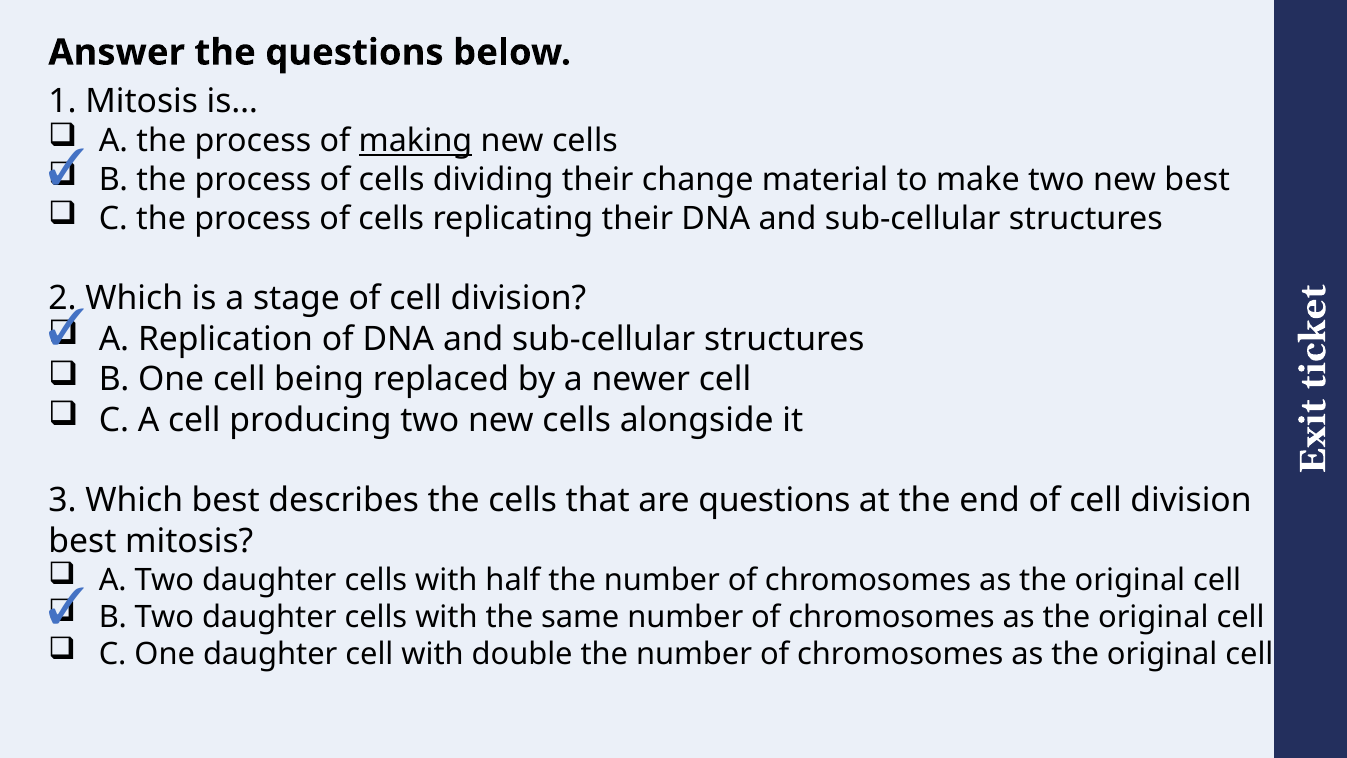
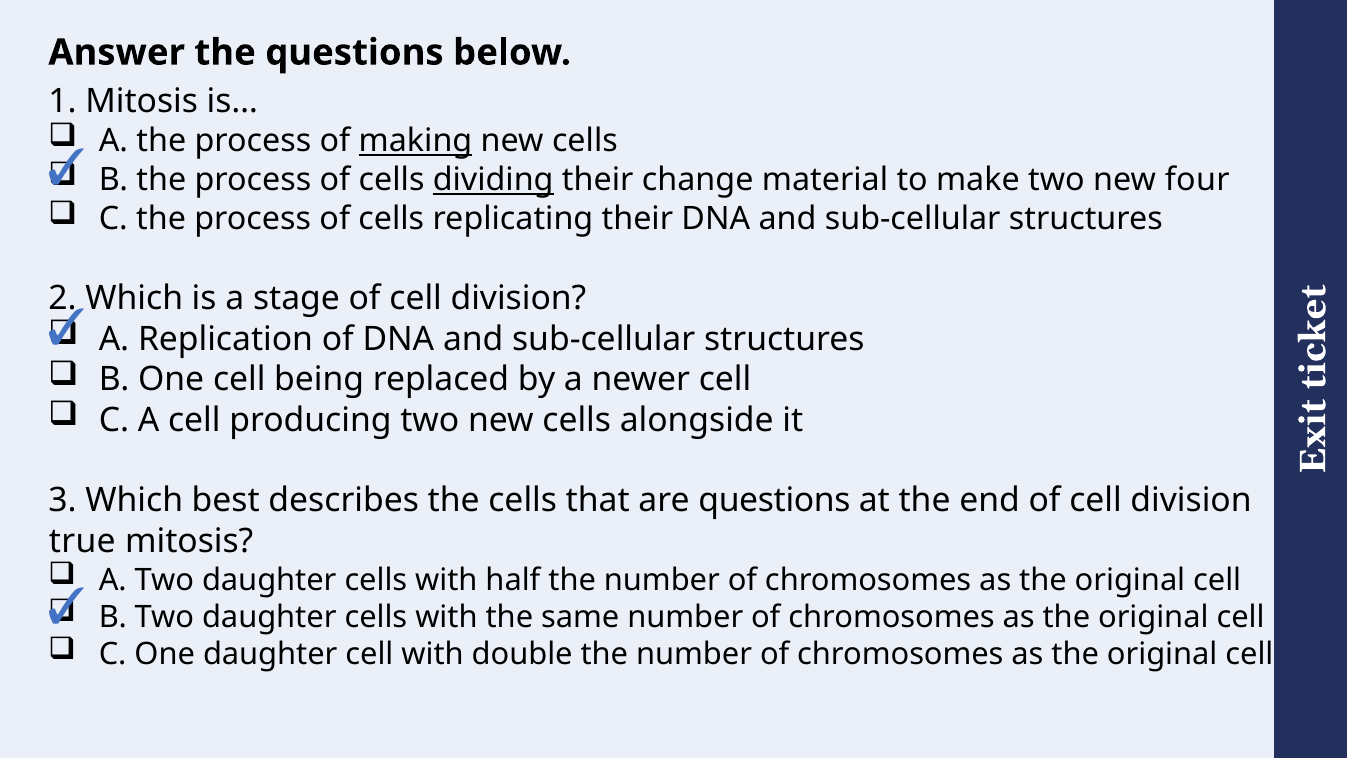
dividing underline: none -> present (493, 180)
new best: best -> four (1197, 180)
best: best -> true (82, 541)
